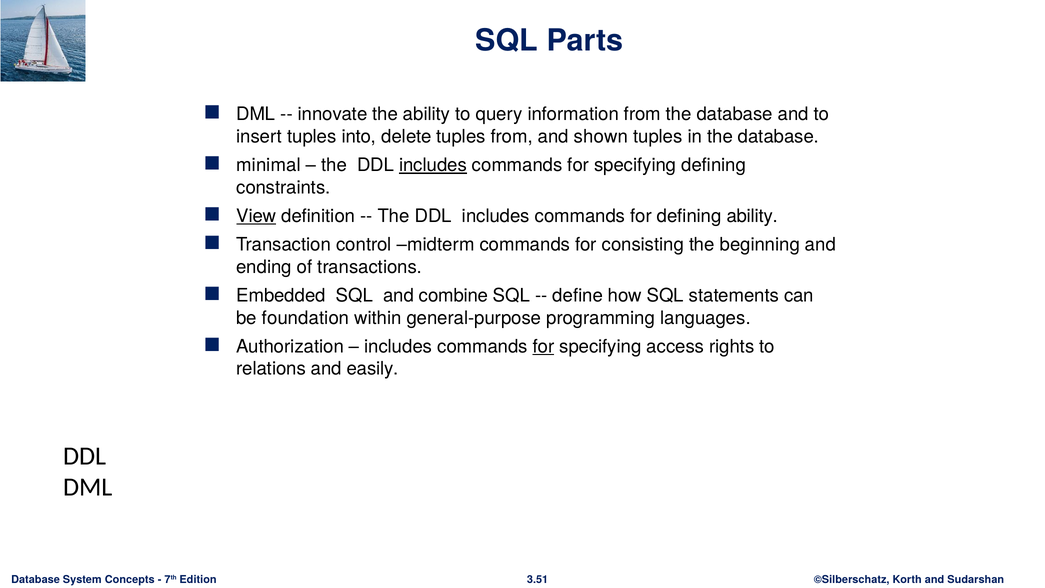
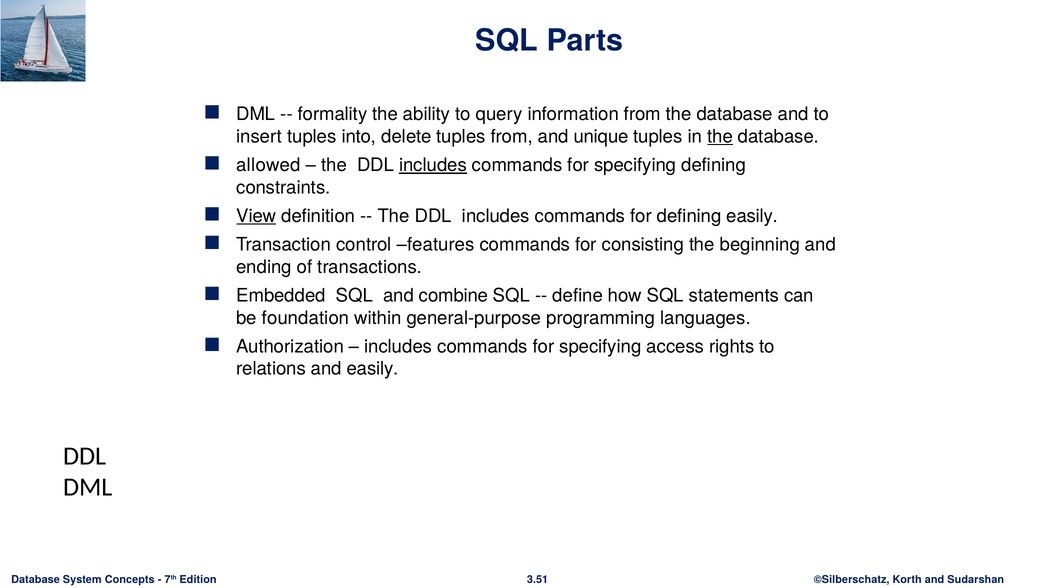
innovate: innovate -> formality (333, 114)
shown: shown -> unique (601, 137)
the underline: none -> present (720, 137)
minimal: minimal -> allowed (268, 165)
defining ability: ability -> easily (752, 216)
midterm: midterm -> features (436, 245)
for underline: present -> none (544, 347)
